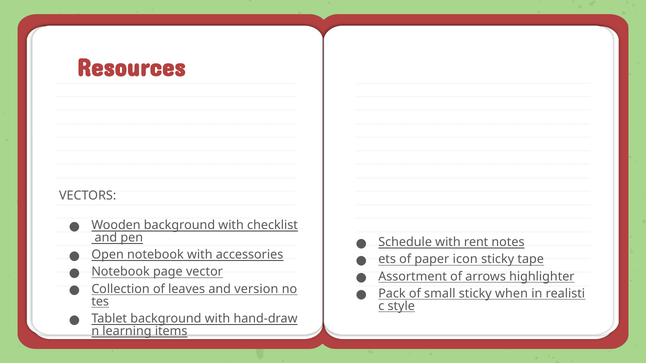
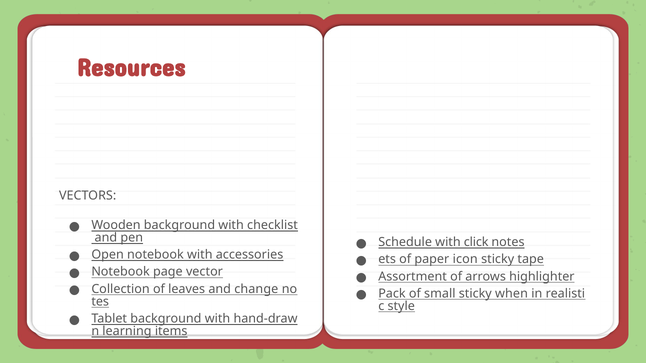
rent: rent -> click (476, 242)
version: version -> change (256, 289)
